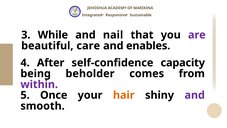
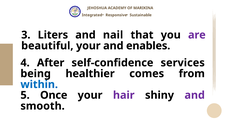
While: While -> Liters (53, 35)
beautiful care: care -> your (88, 46)
capacity: capacity -> services (183, 63)
beholder: beholder -> healthier (90, 73)
within colour: purple -> blue (39, 84)
hair colour: orange -> purple (124, 95)
